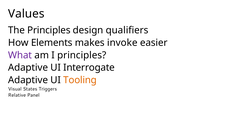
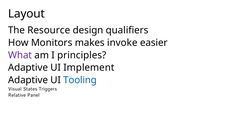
Values: Values -> Layout (26, 14)
The Principles: Principles -> Resource (49, 30)
Elements: Elements -> Monitors (52, 42)
Interrogate: Interrogate -> Implement (89, 67)
Tooling colour: orange -> blue (80, 80)
